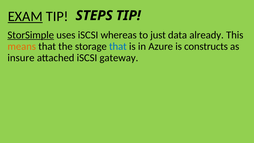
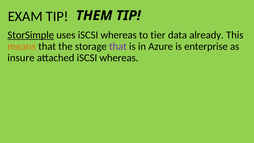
EXAM underline: present -> none (25, 16)
STEPS: STEPS -> THEM (94, 16)
just: just -> tier (158, 35)
that colour: blue -> purple (118, 46)
constructs: constructs -> enterprise (206, 46)
attached iSCSI gateway: gateway -> whereas (119, 58)
